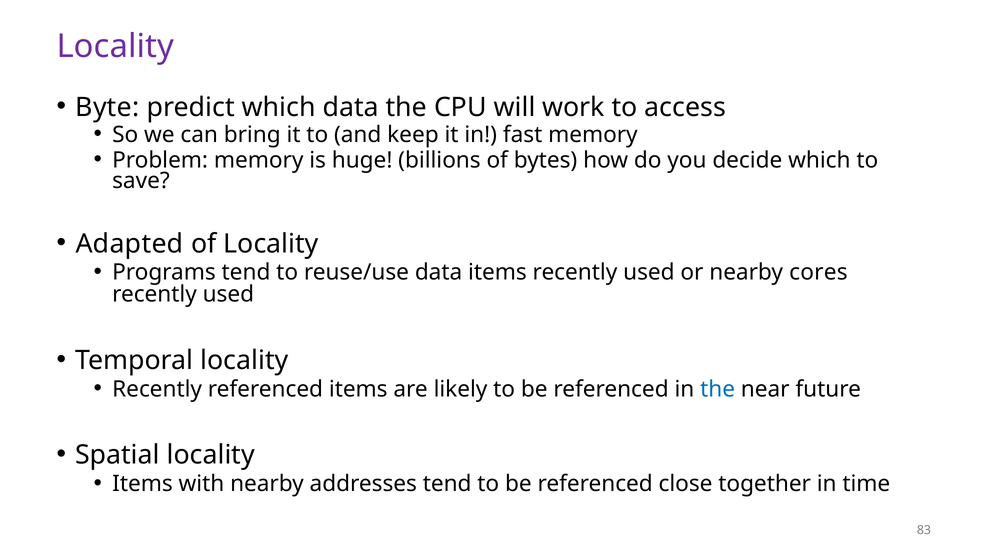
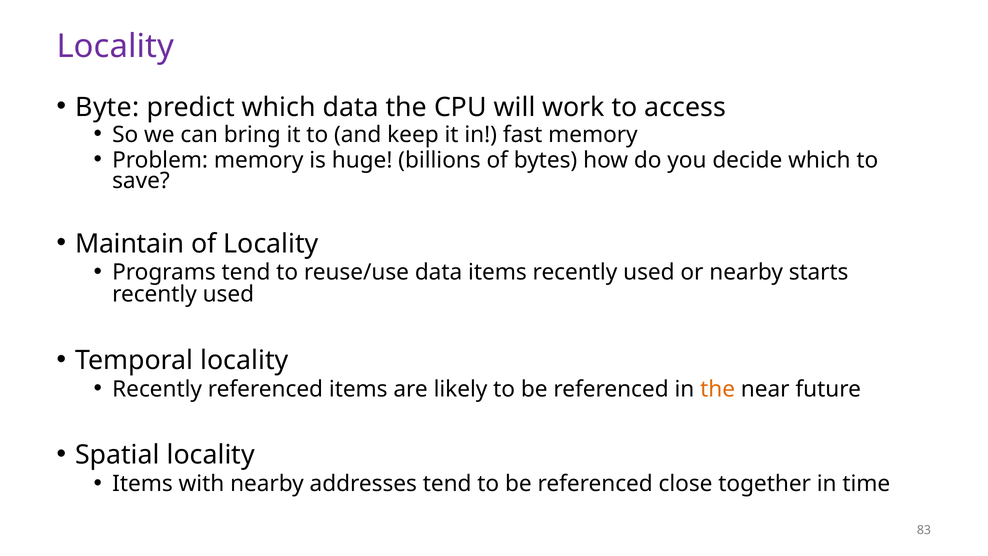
Adapted: Adapted -> Maintain (130, 244)
cores: cores -> starts (819, 272)
the colour: blue -> orange (718, 389)
